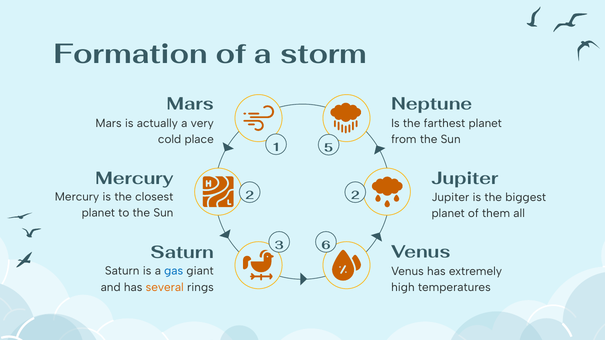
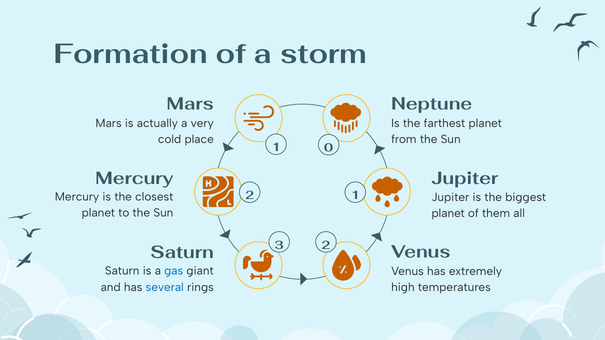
5: 5 -> 0 (329, 148)
2 2: 2 -> 1 (355, 196)
3 6: 6 -> 2 (326, 245)
several colour: orange -> blue (165, 287)
